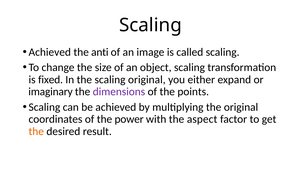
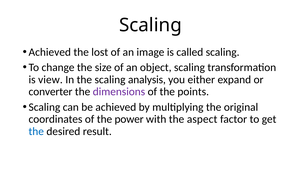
anti: anti -> lost (100, 52)
fixed: fixed -> view (50, 80)
scaling original: original -> analysis (147, 80)
imaginary: imaginary -> converter (51, 92)
the colour: orange -> blue (36, 132)
